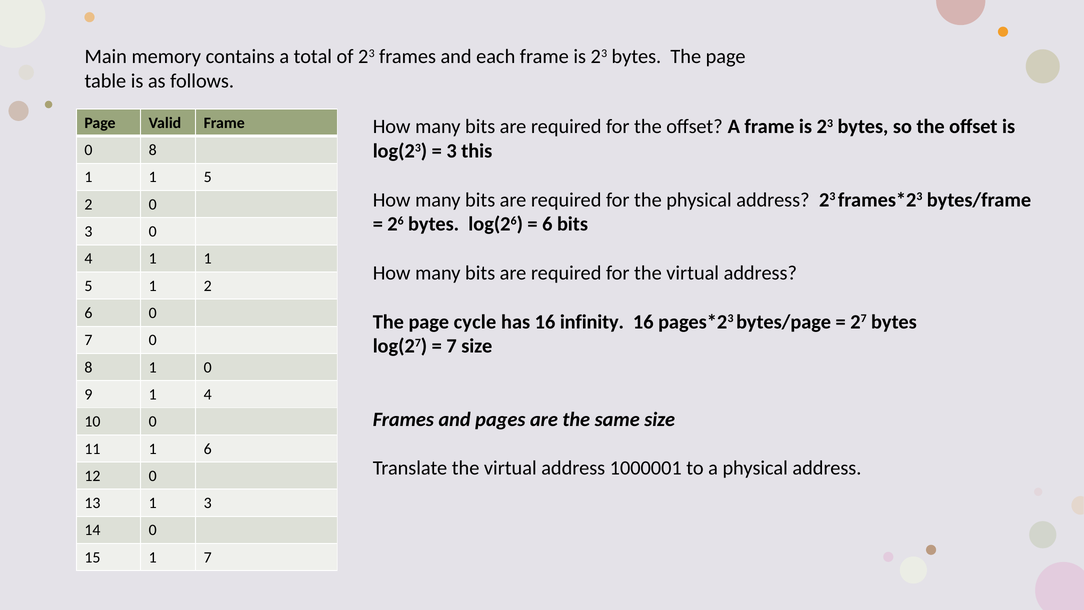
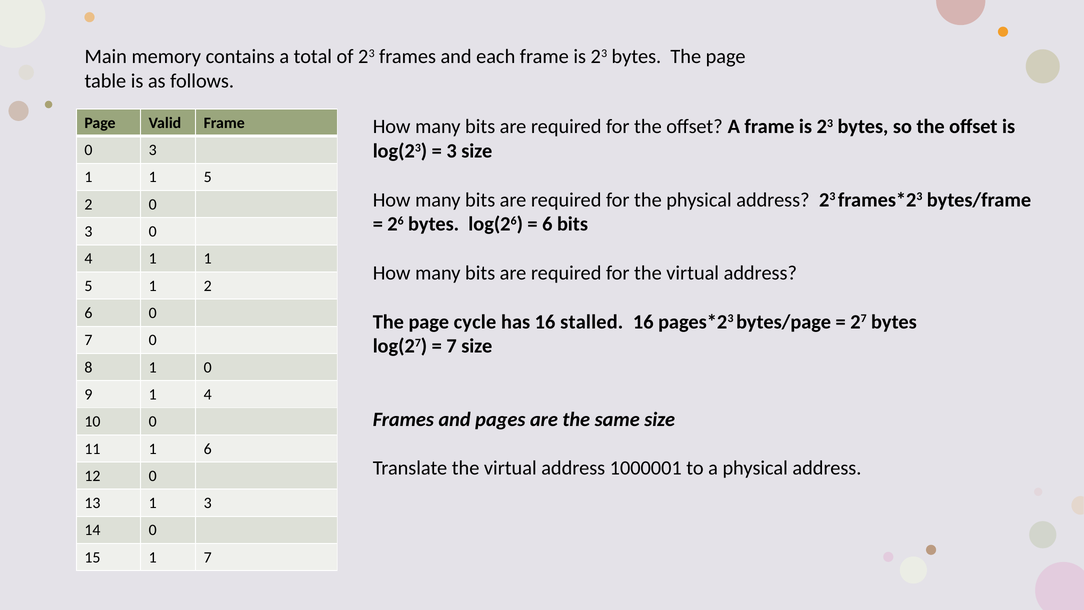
3 this: this -> size (477, 151)
8: 8 -> 3 (153, 150)
infinity: infinity -> stalled (592, 322)
